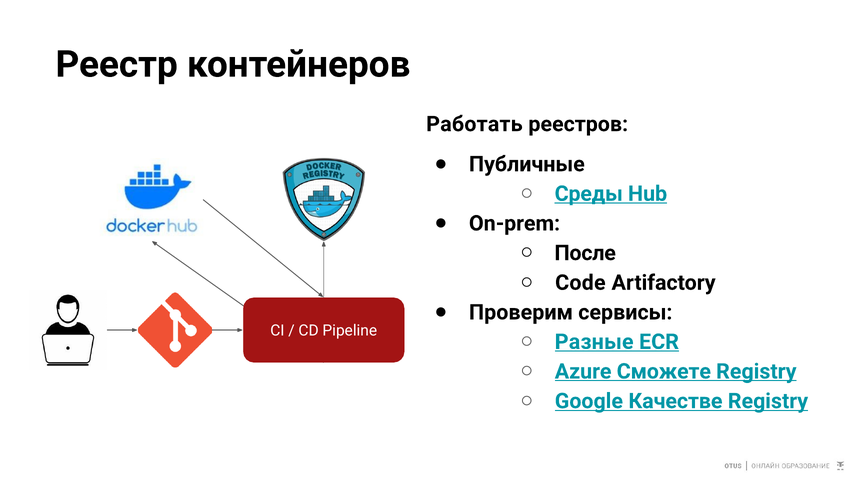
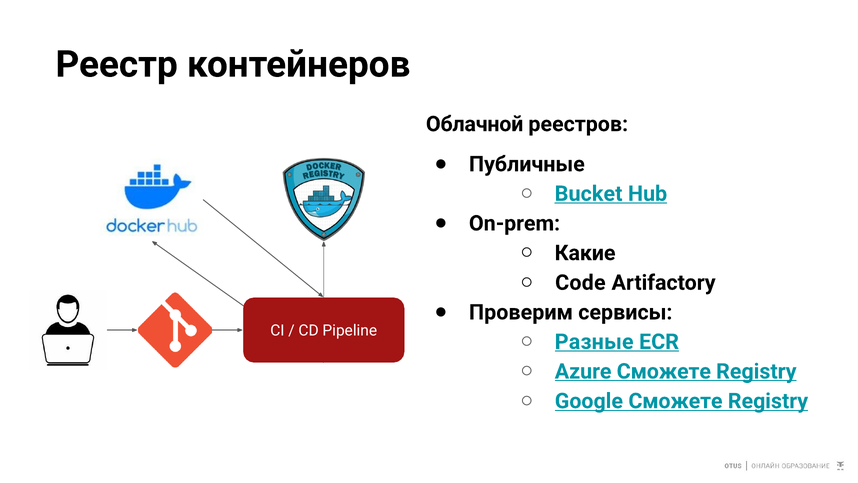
Работать: Работать -> Облачной (475, 124)
Среды: Среды -> Bucket (589, 194)
После: После -> Какие (585, 253)
Google Качестве: Качестве -> Сможете (675, 401)
